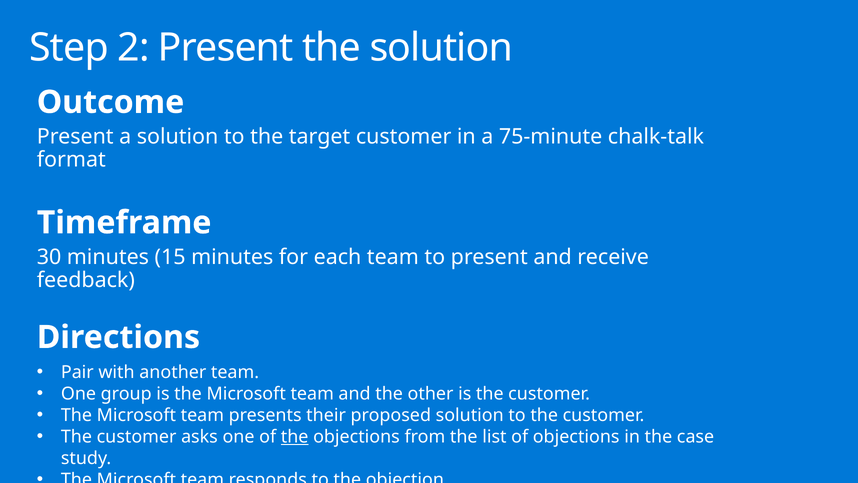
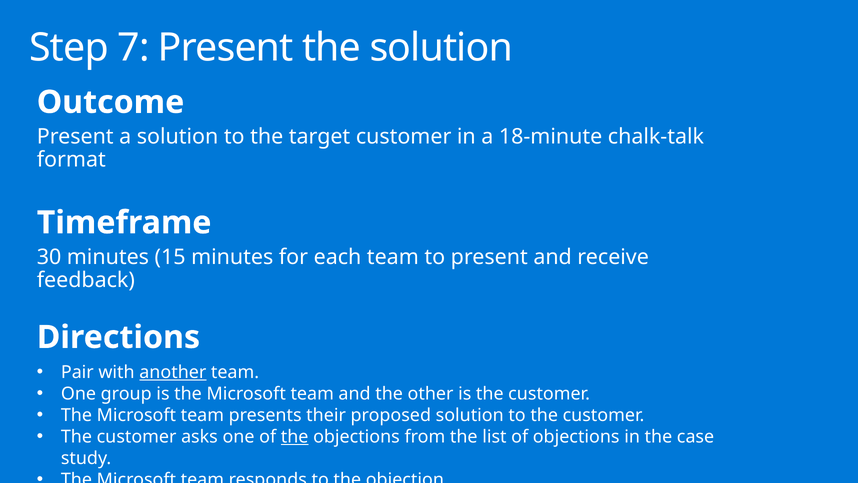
2: 2 -> 7 (134, 48)
75-minute: 75-minute -> 18-minute (551, 137)
another underline: none -> present (173, 372)
